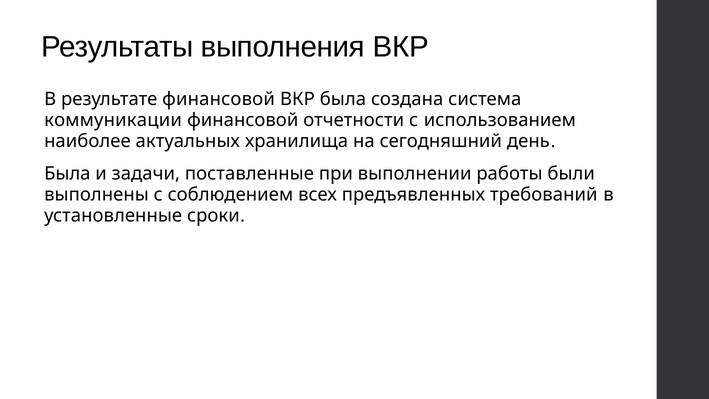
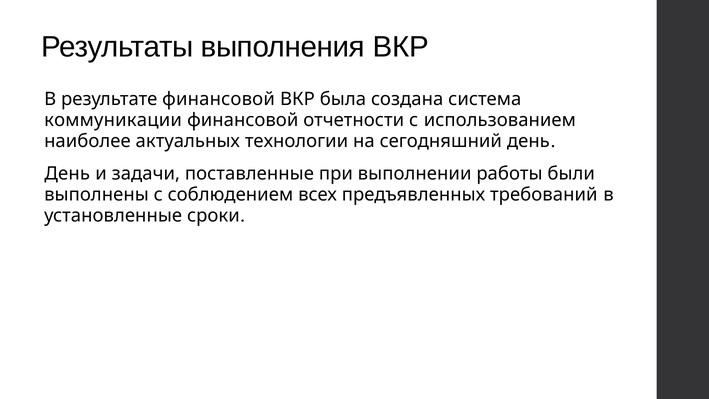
хранилища: хранилища -> технологии (297, 141)
Была: Была -> День (67, 174)
